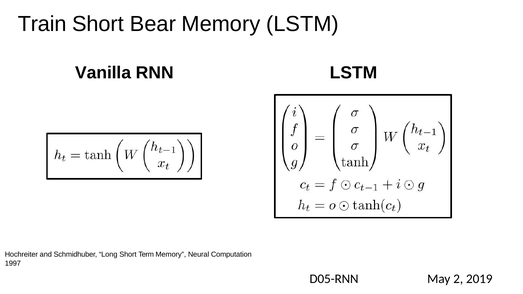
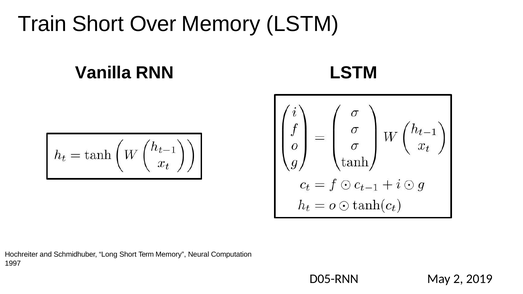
Bear: Bear -> Over (153, 24)
